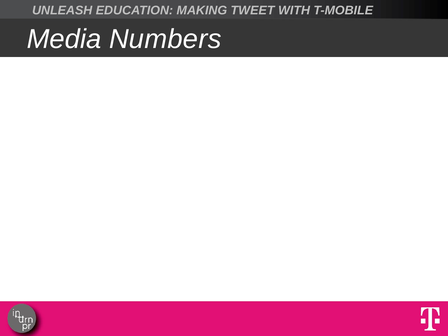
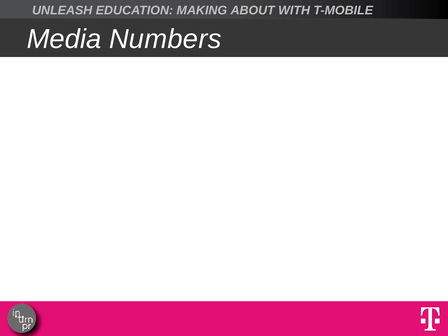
TWEET: TWEET -> ABOUT (253, 10)
